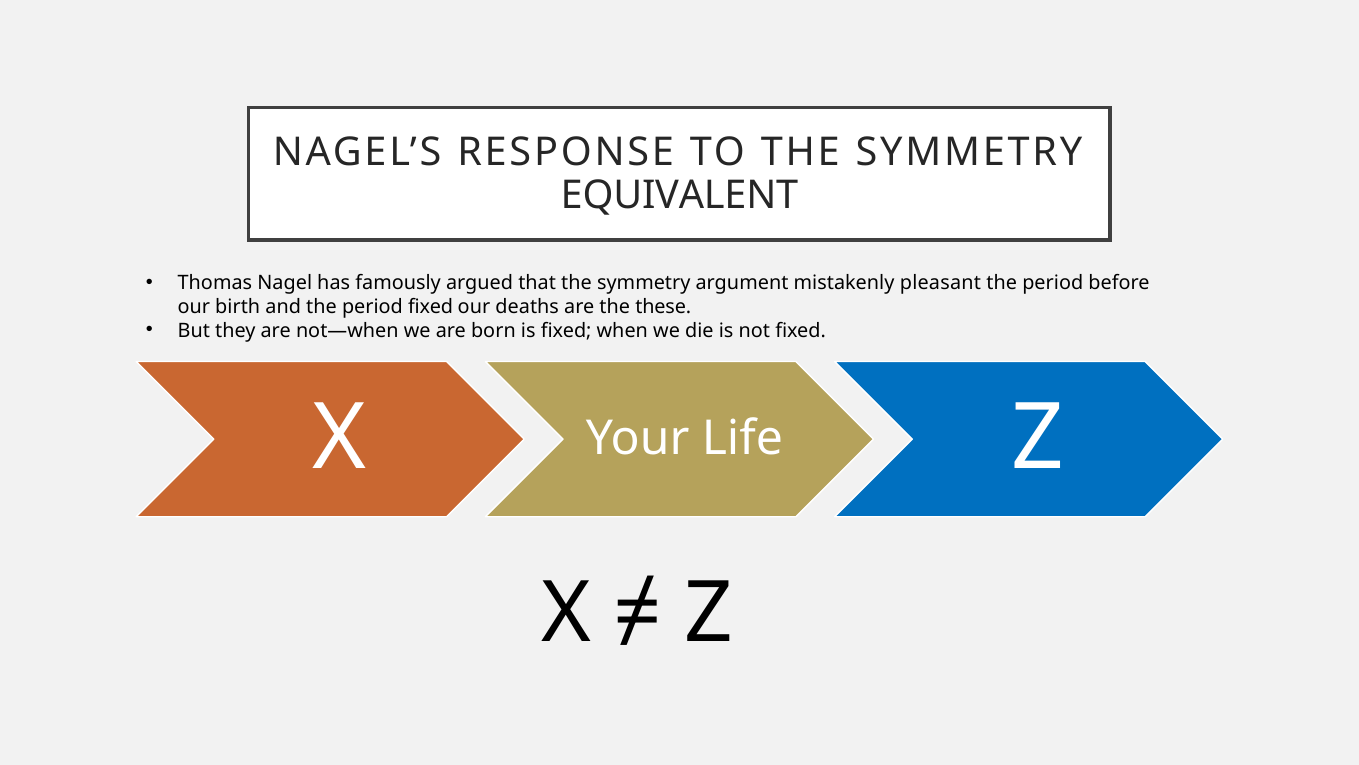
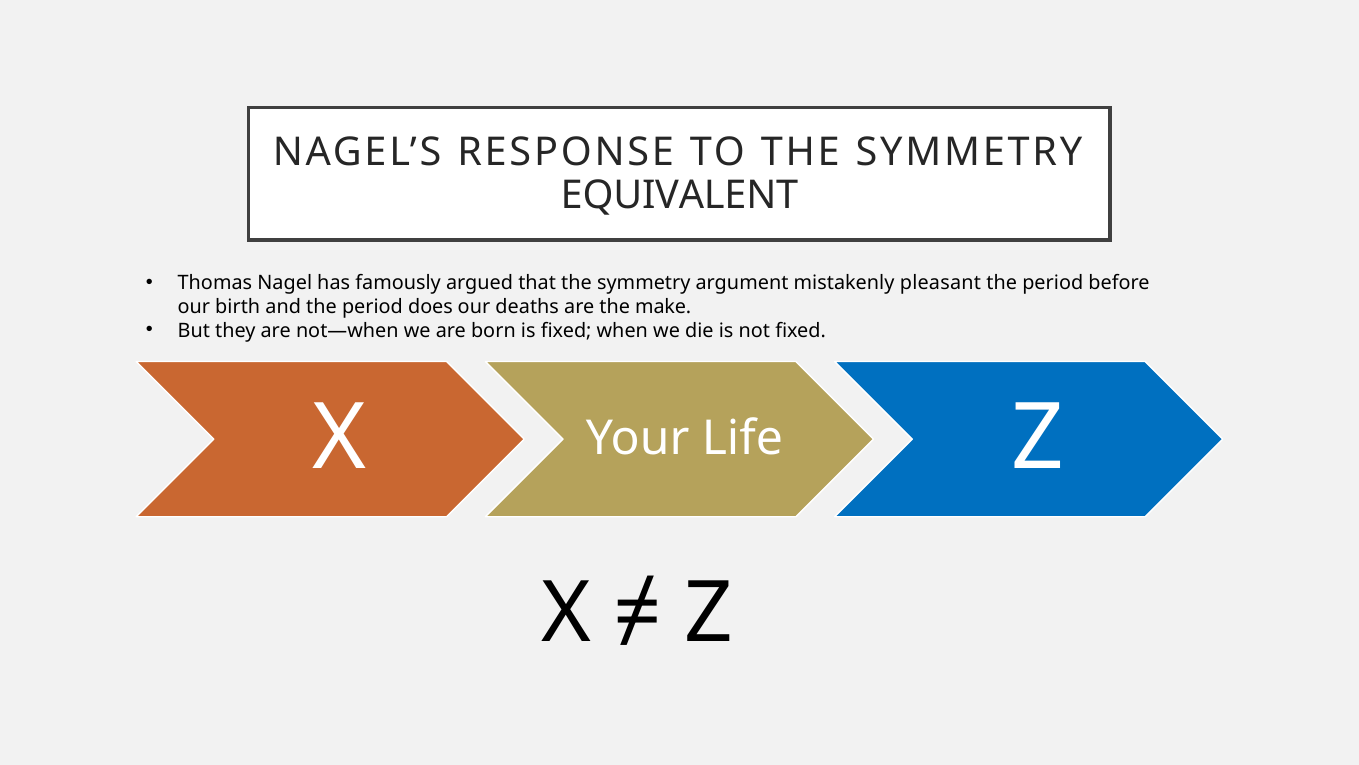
period fixed: fixed -> does (430, 306)
these: these -> make (663, 306)
